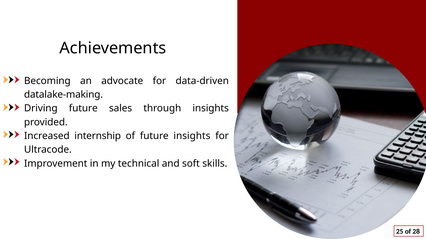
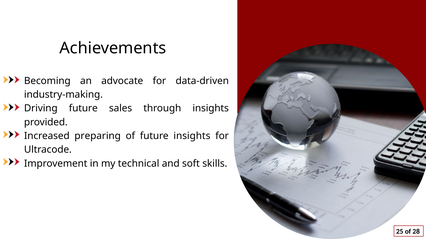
datalake-making: datalake-making -> industry-making (63, 95)
internship: internship -> preparing (98, 136)
